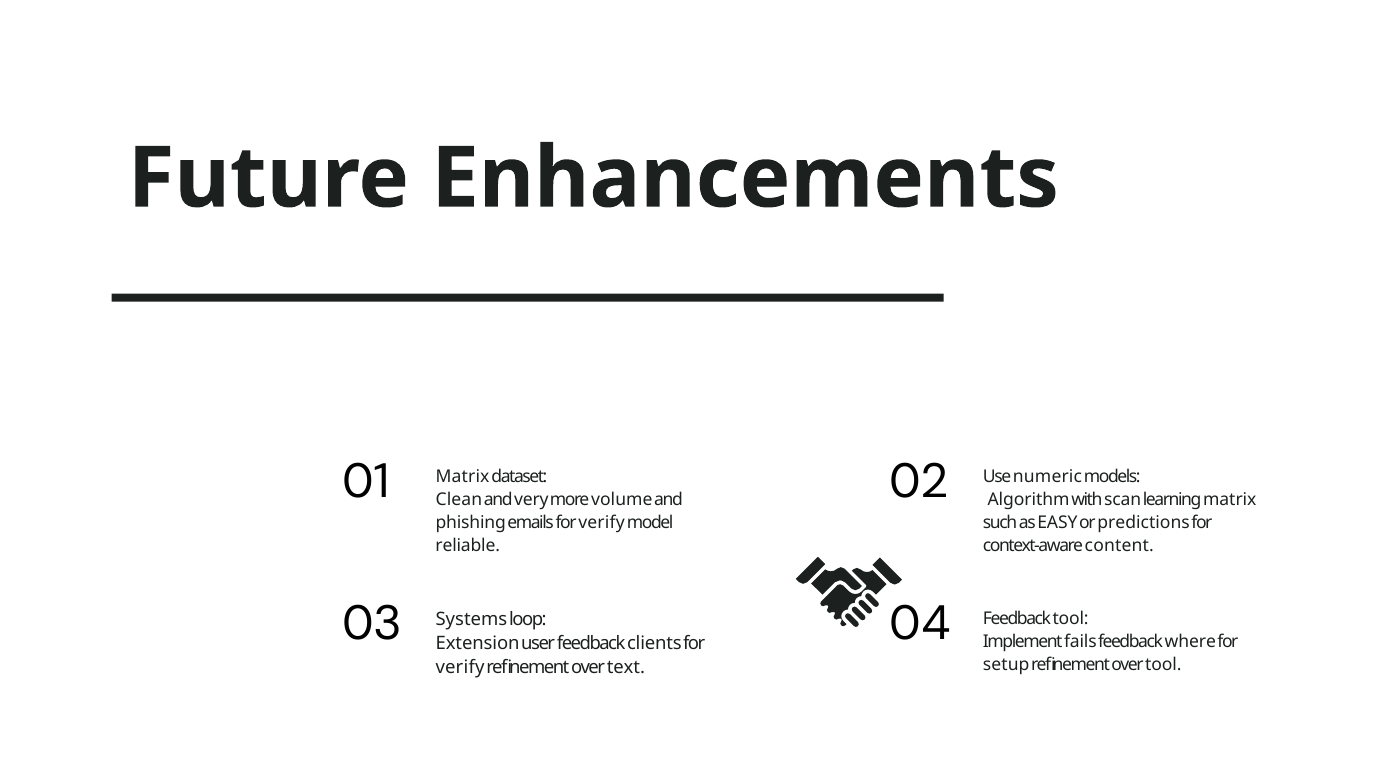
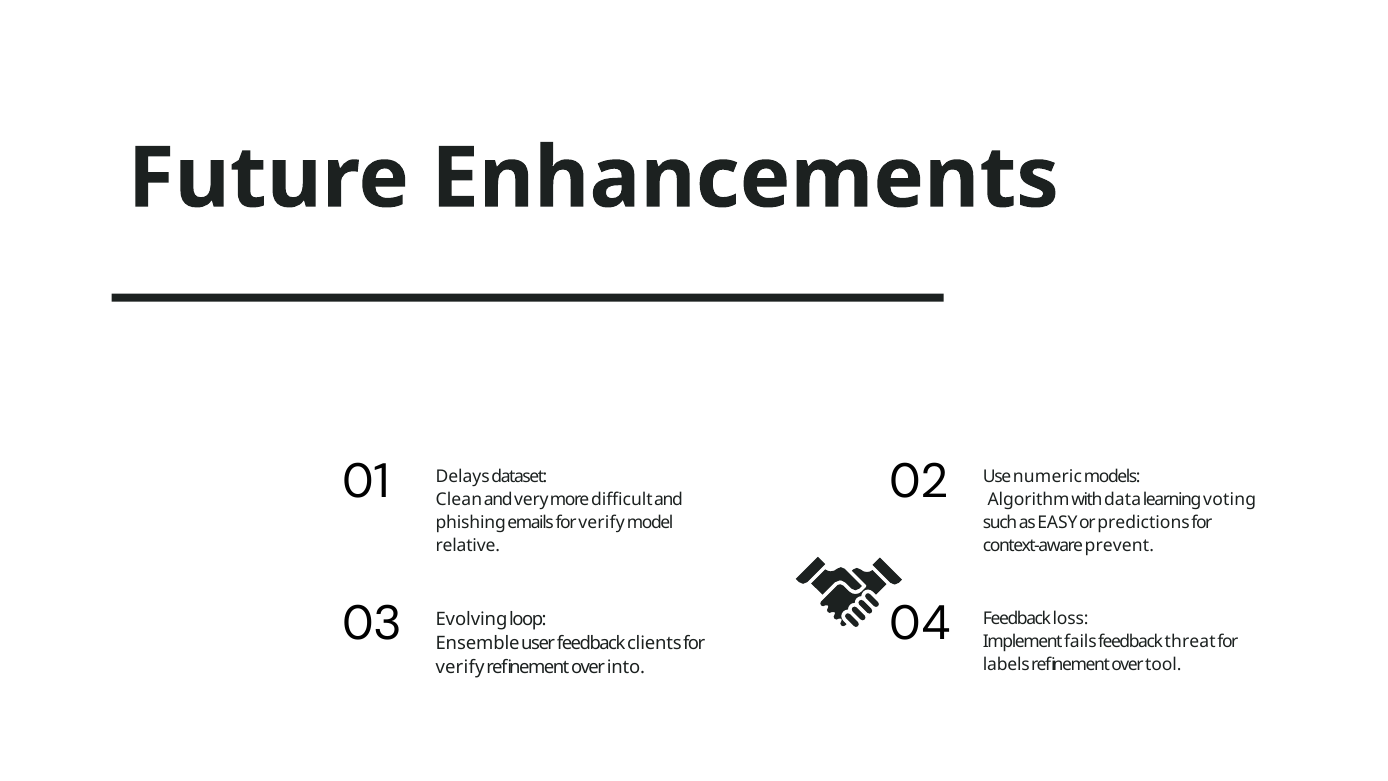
01 Matrix: Matrix -> Delays (463, 477)
volume: volume -> difficult (622, 500)
scan: scan -> data (1123, 500)
learning matrix: matrix -> voting (1230, 500)
reliable: reliable -> relative (468, 545)
content: content -> prevent (1119, 545)
Systems: Systems -> Evolving (471, 619)
Feedback tool: tool -> loss (1071, 619)
where: where -> threat (1190, 641)
Extension: Extension -> Ensemble (478, 643)
setup: setup -> labels (1006, 664)
text: text -> into (626, 667)
